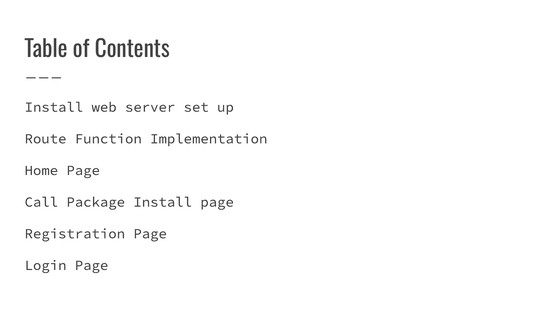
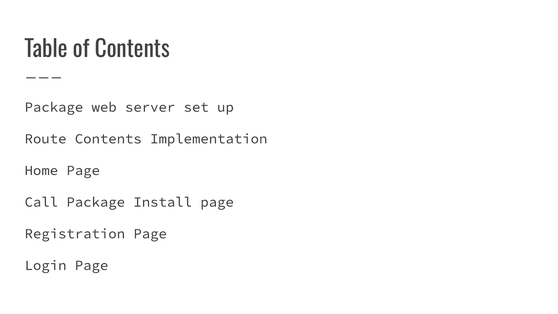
Install: Install -> Package (54, 107)
Route Function: Function -> Contents (108, 139)
